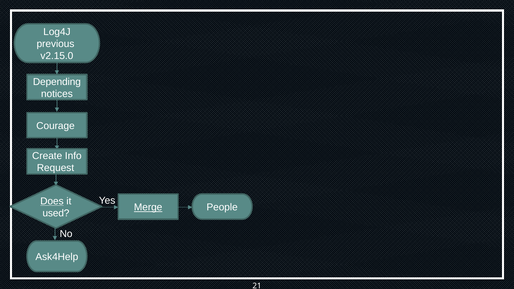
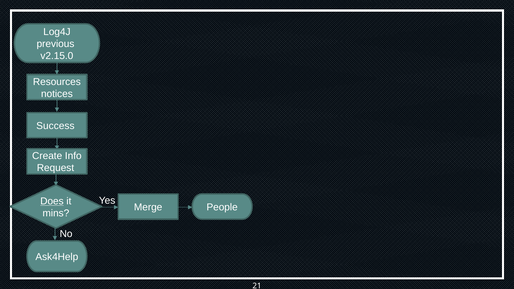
Depending: Depending -> Resources (57, 82)
Courage: Courage -> Success (55, 126)
Merge underline: present -> none (148, 207)
used: used -> mins (56, 213)
